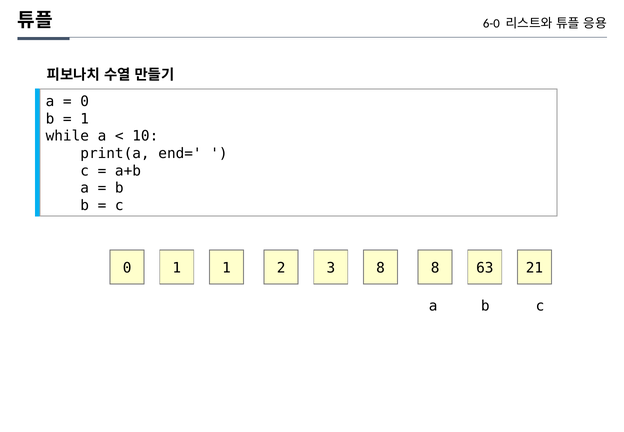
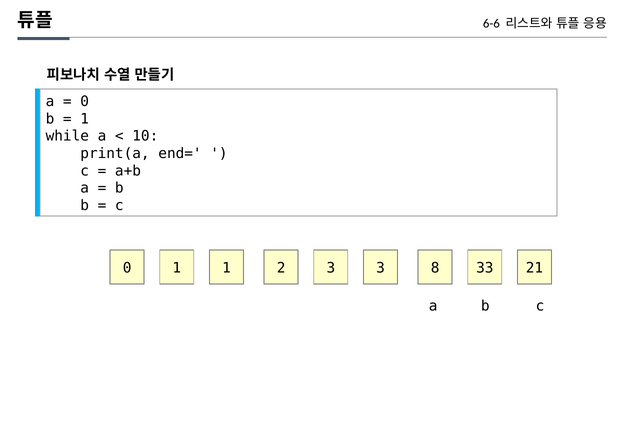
6-0: 6-0 -> 6-6 (491, 24)
3 8: 8 -> 3 (381, 268)
63: 63 -> 33 (485, 268)
